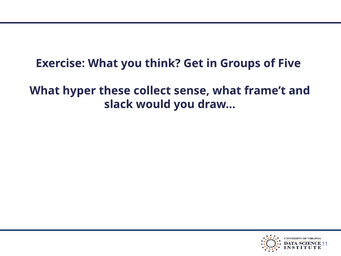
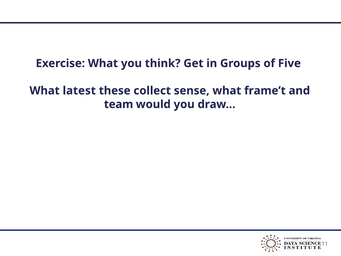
hyper: hyper -> latest (79, 91)
slack: slack -> team (119, 104)
